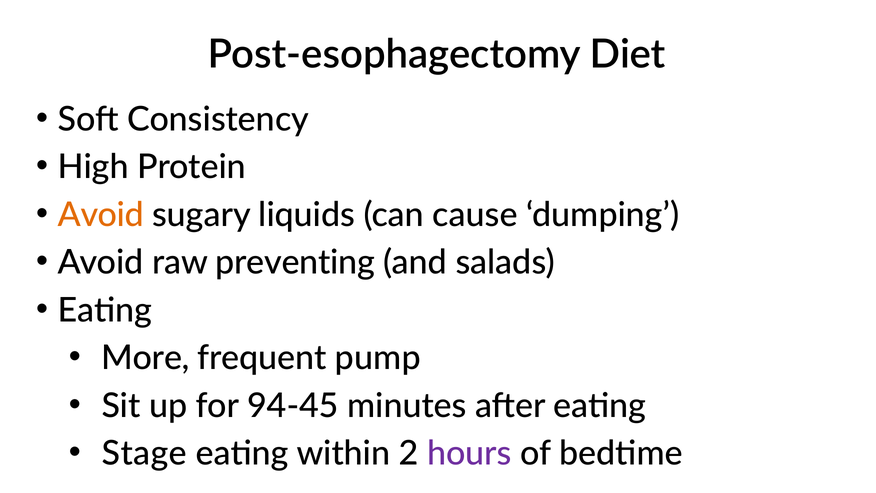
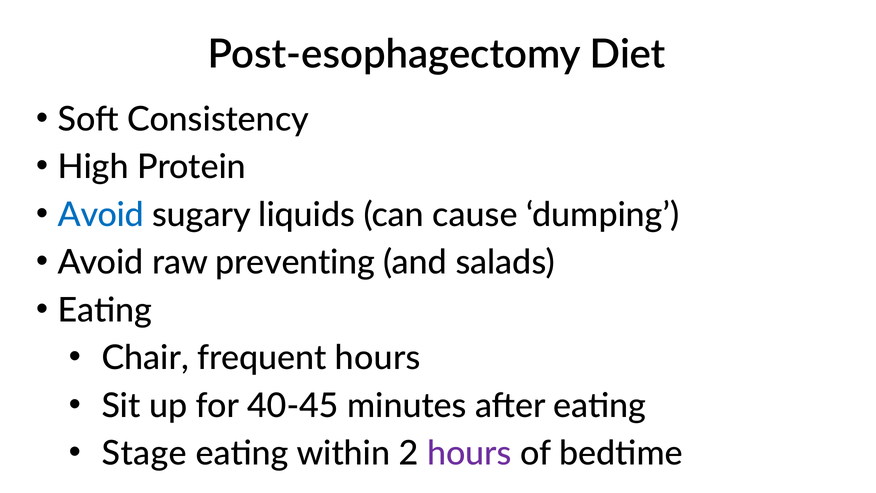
Avoid colour: orange -> blue (101, 215)
More: More -> Chair (145, 358)
frequent pump: pump -> hours (378, 358)
94-45: 94-45 -> 40-45 (293, 406)
